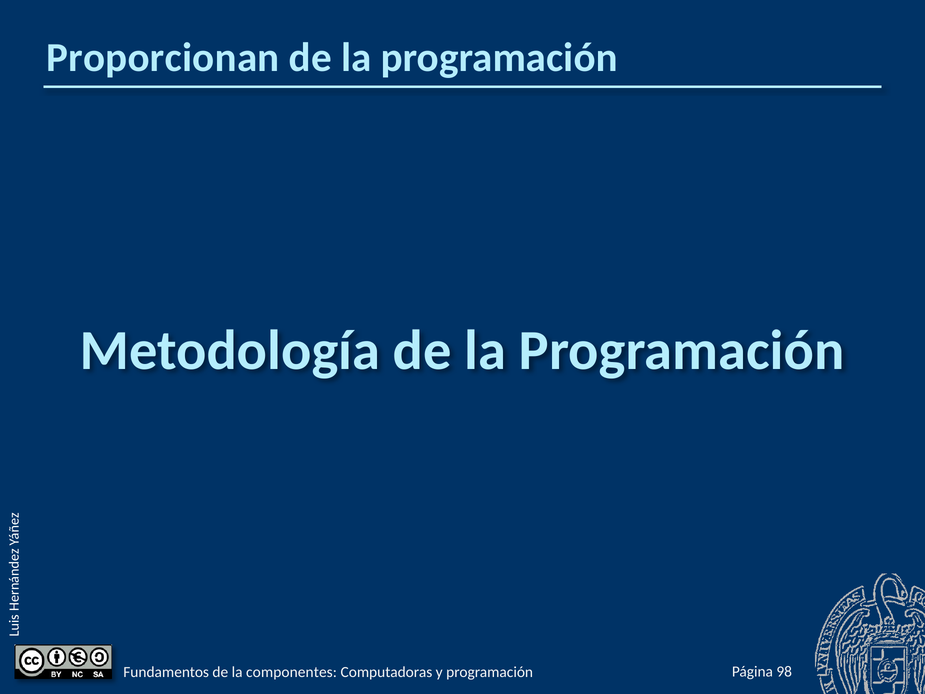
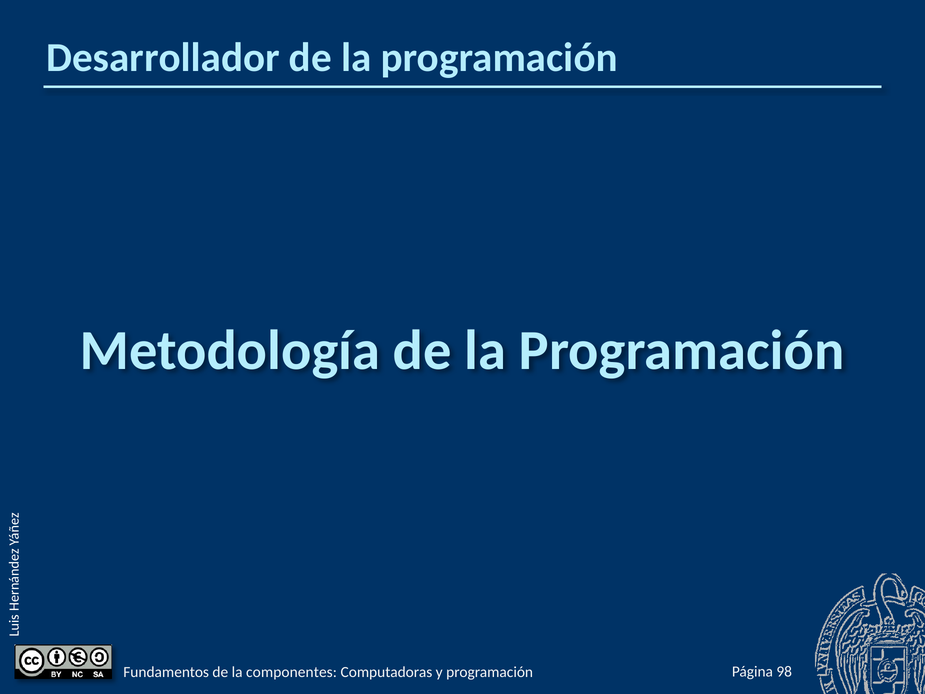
Proporcionan: Proporcionan -> Desarrollador (163, 58)
